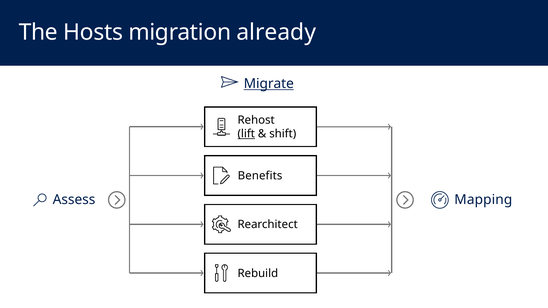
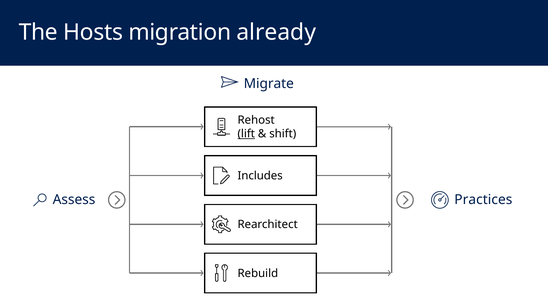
Migrate underline: present -> none (269, 84)
Benefits: Benefits -> Includes (260, 176)
Mapping: Mapping -> Practices (483, 200)
